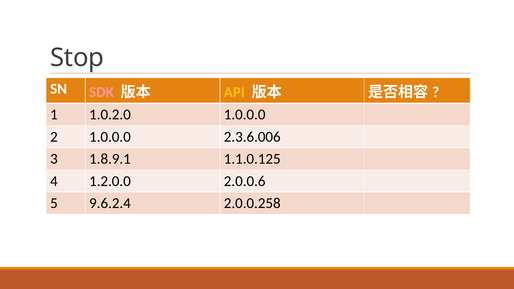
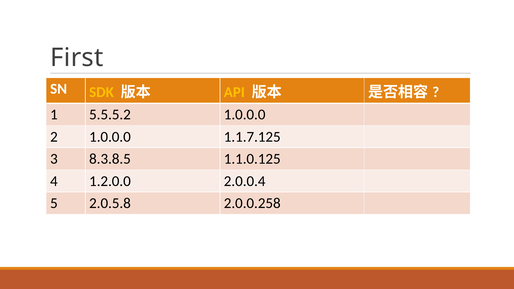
Stop: Stop -> First (77, 58)
SDK colour: pink -> yellow (102, 92)
1.0.2.0: 1.0.2.0 -> 5.5.5.2 (110, 115)
2.3.6.006: 2.3.6.006 -> 1.1.7.125 (252, 137)
1.8.9.1: 1.8.9.1 -> 8.3.8.5 (110, 159)
2.0.0.6: 2.0.0.6 -> 2.0.0.4 (245, 181)
9.6.2.4: 9.6.2.4 -> 2.0.5.8 (110, 203)
